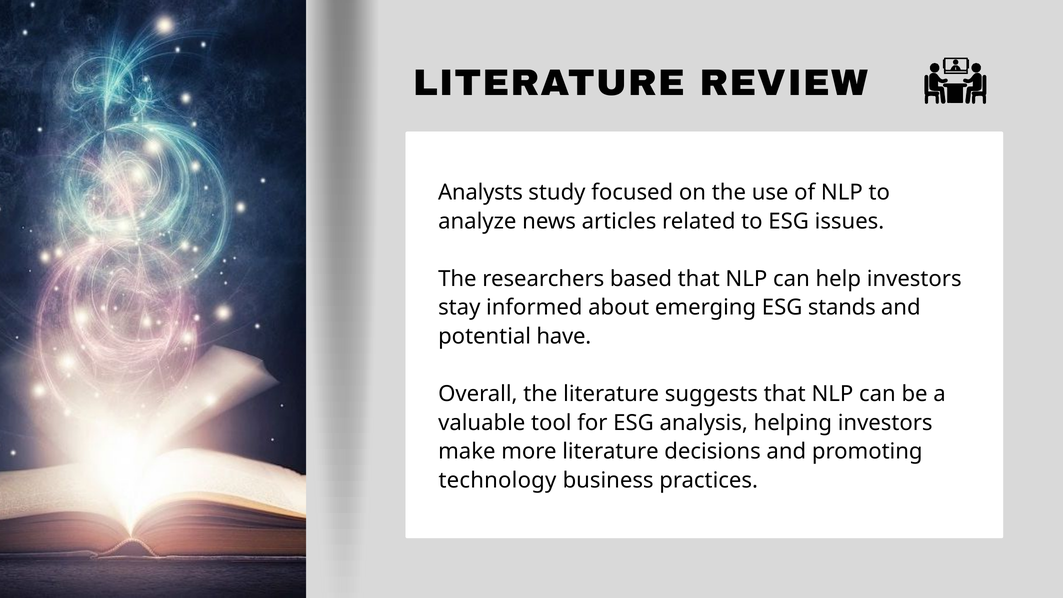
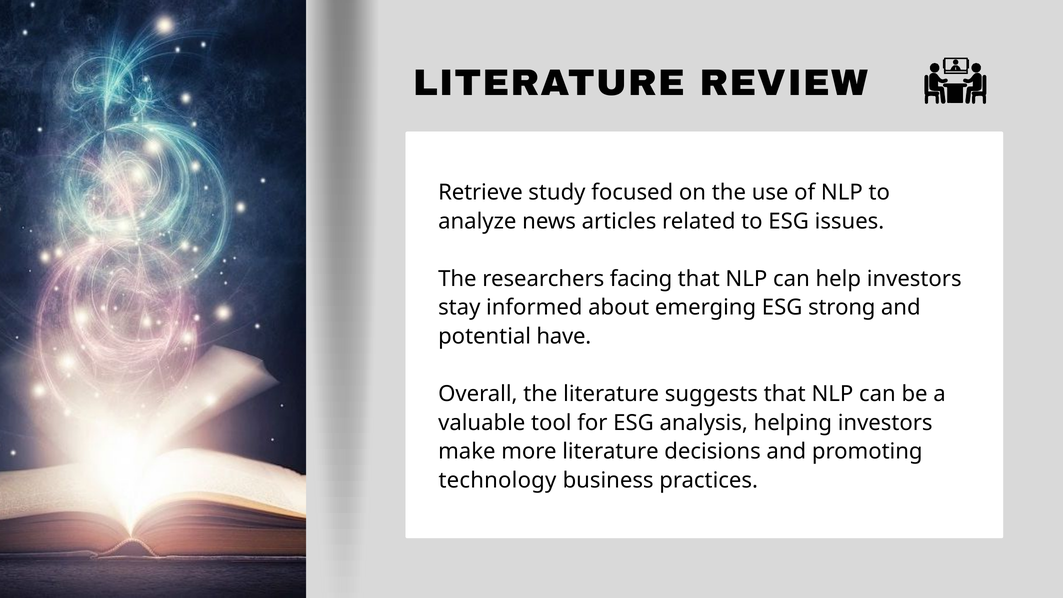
Analysts: Analysts -> Retrieve (480, 192)
based: based -> facing (641, 279)
stands: stands -> strong (842, 308)
